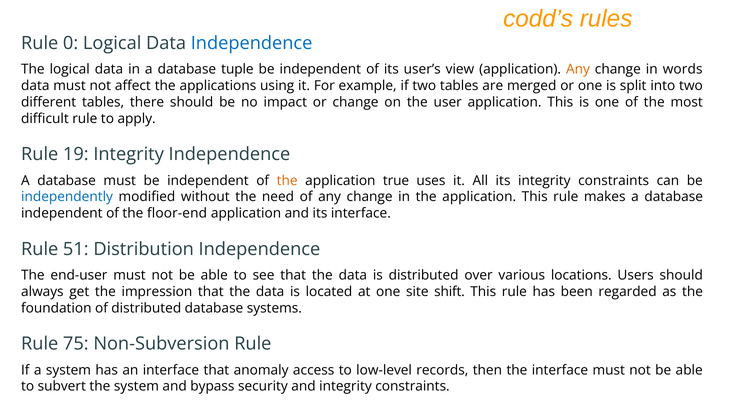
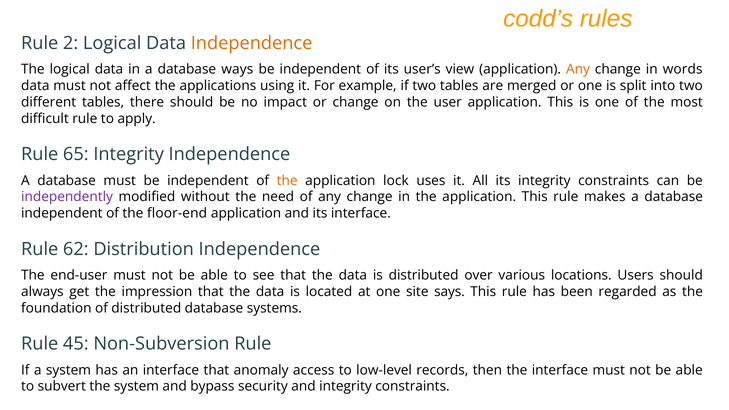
0: 0 -> 2 (71, 43)
Independence colour: blue -> orange (252, 43)
tuple: tuple -> ways (237, 69)
19: 19 -> 65 (76, 154)
true: true -> lock (396, 181)
independently colour: blue -> purple (67, 197)
51: 51 -> 62 (76, 249)
shift: shift -> says (449, 292)
75: 75 -> 45 (76, 344)
